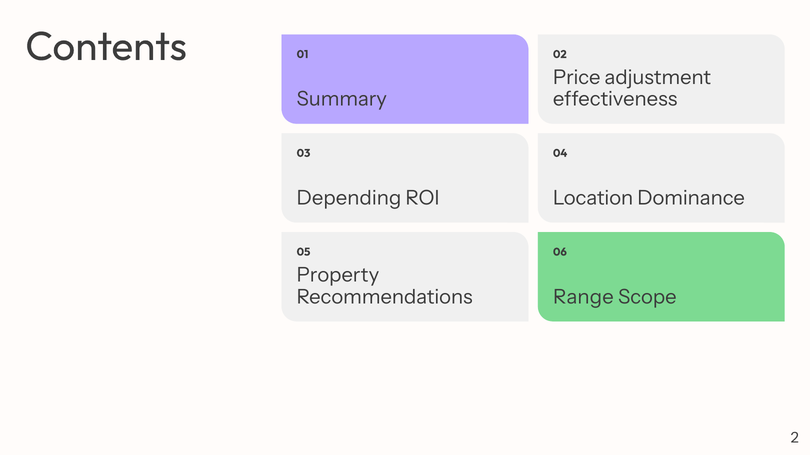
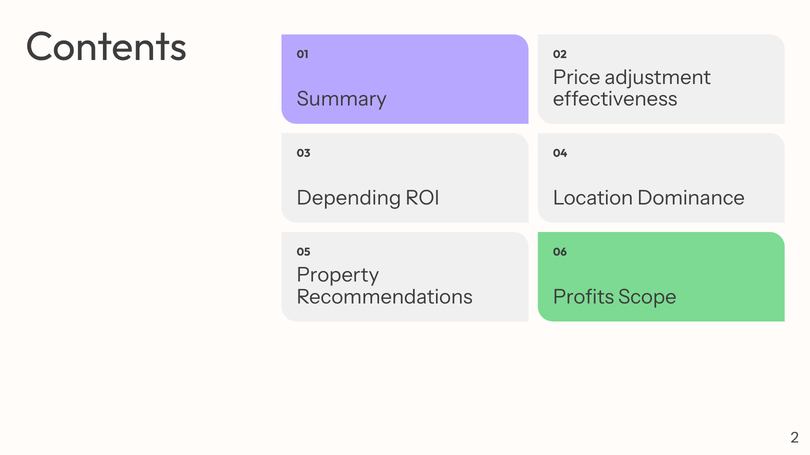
Range: Range -> Profits (584, 297)
